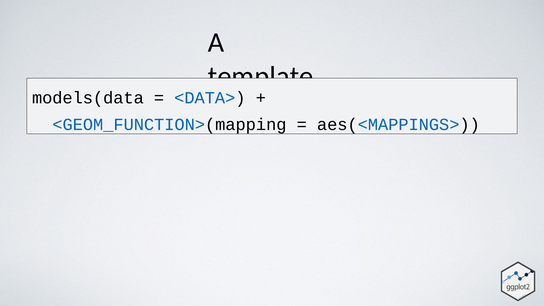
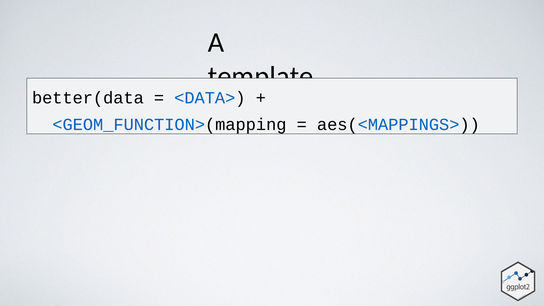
models(data: models(data -> better(data (88, 98)
